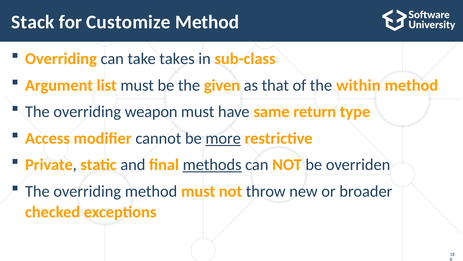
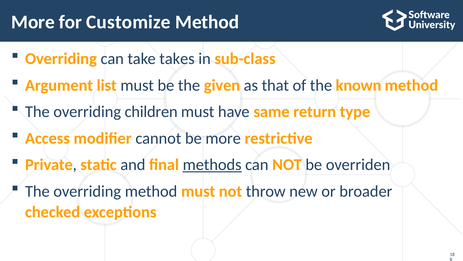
Stack: Stack -> More (33, 22)
within: within -> known (359, 85)
weapon: weapon -> children (151, 112)
more underline: present -> none (223, 138)
